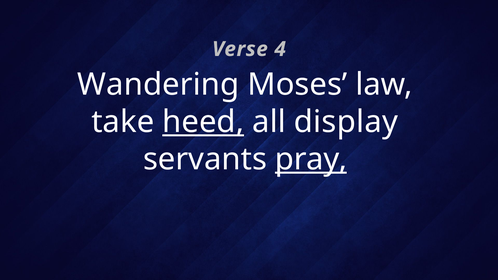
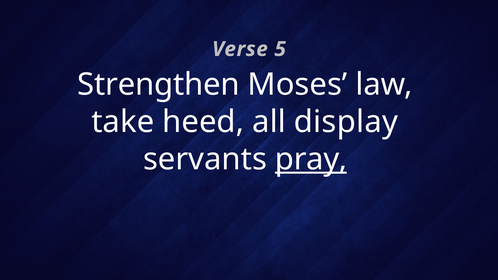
4: 4 -> 5 (280, 49)
Wandering: Wandering -> Strengthen (158, 85)
heed underline: present -> none (203, 122)
